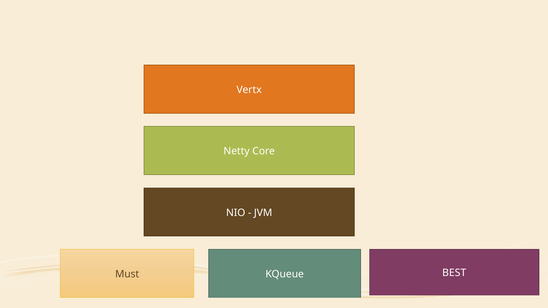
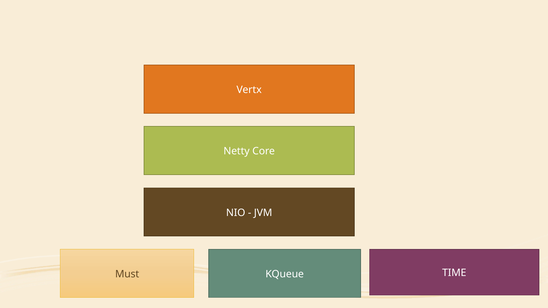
BEST: BEST -> TIME (454, 273)
